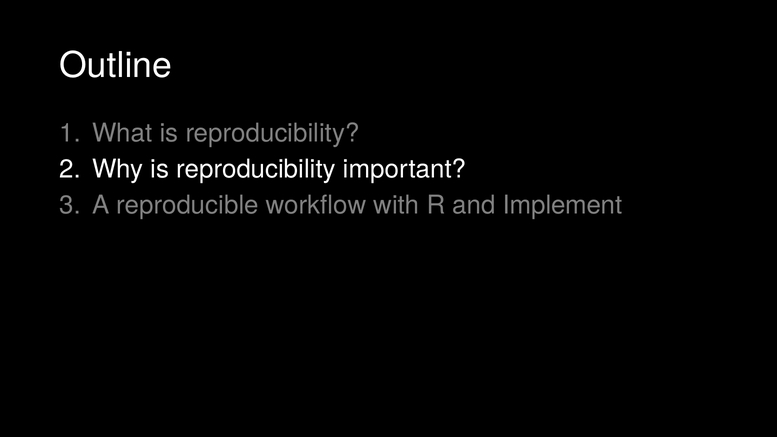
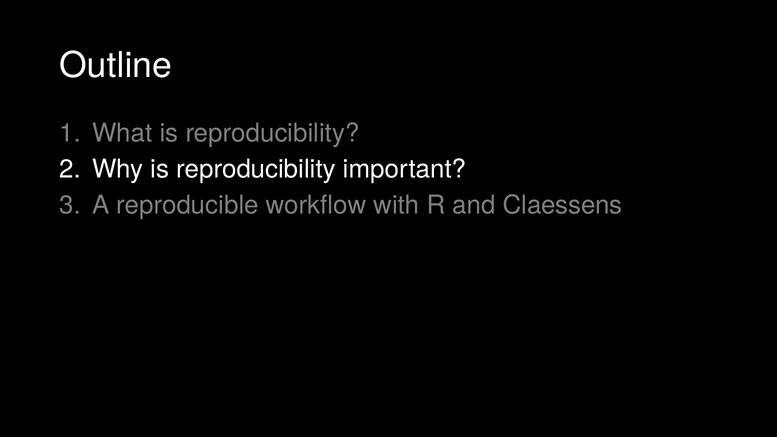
Implement: Implement -> Claessens (563, 205)
